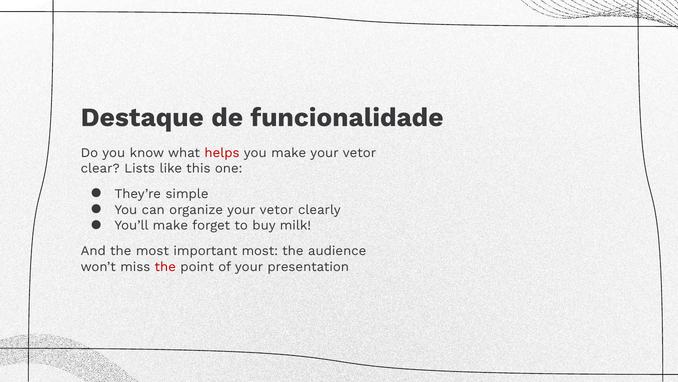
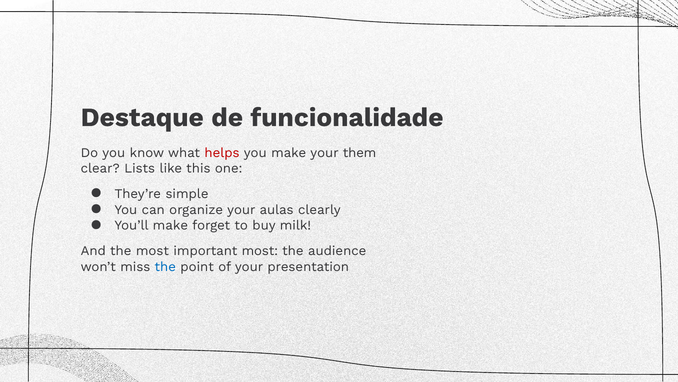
make your vetor: vetor -> them (360, 152)
organize your vetor: vetor -> aulas (277, 209)
the colour: red -> blue (165, 266)
